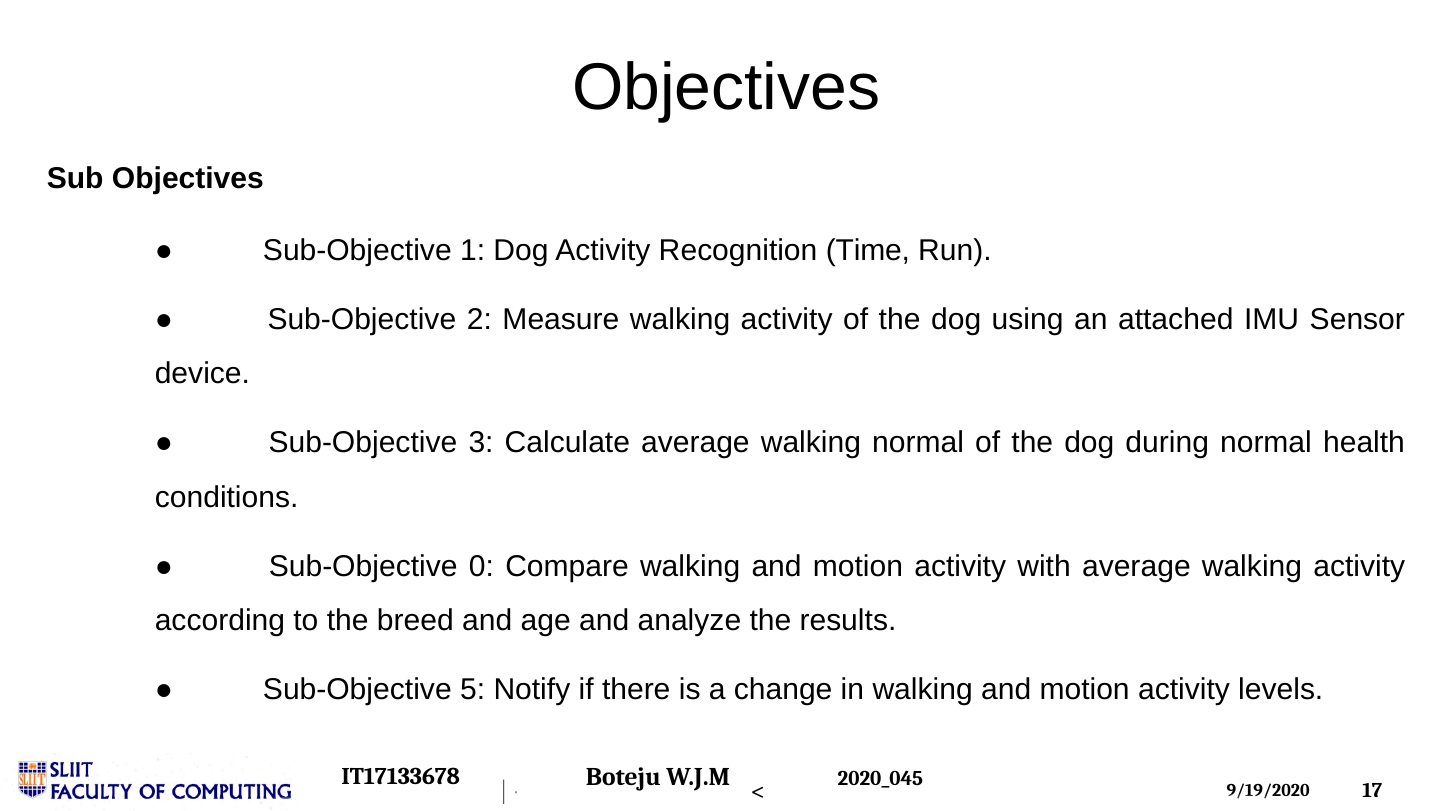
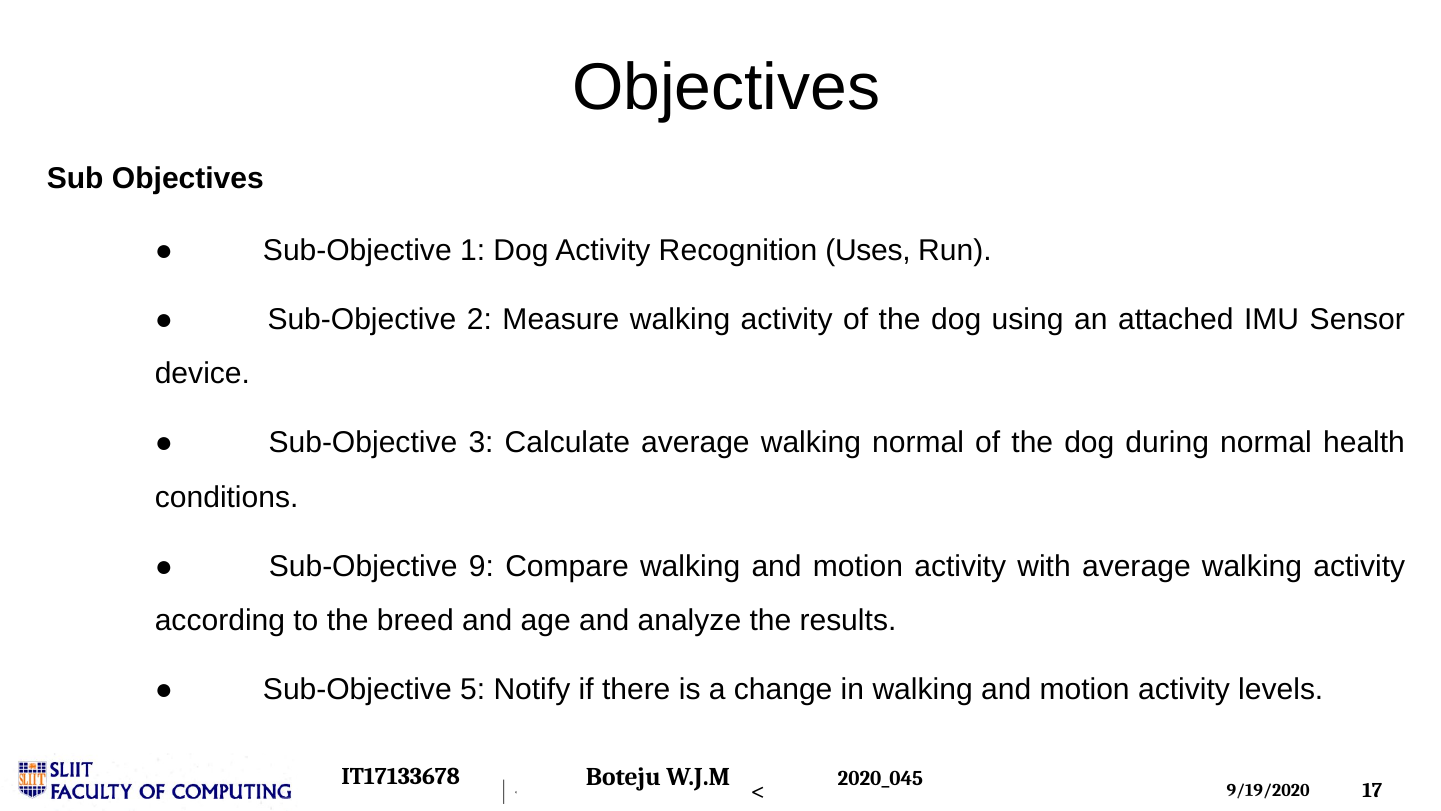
Time: Time -> Uses (868, 251)
0: 0 -> 9 (481, 566)
